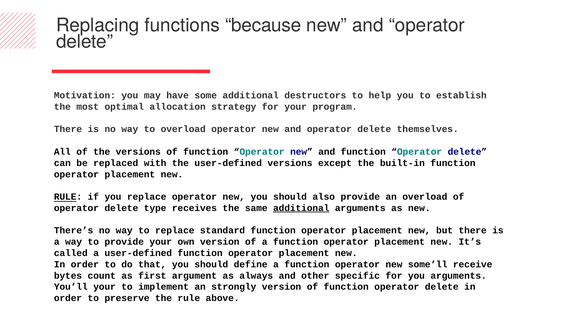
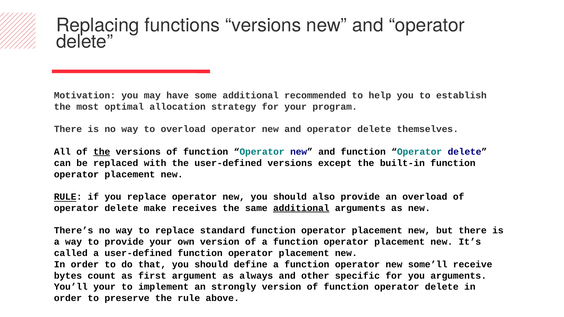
functions because: because -> versions (263, 25)
destructors: destructors -> recommended (315, 95)
the underline: none -> present (102, 152)
type: type -> make (155, 208)
